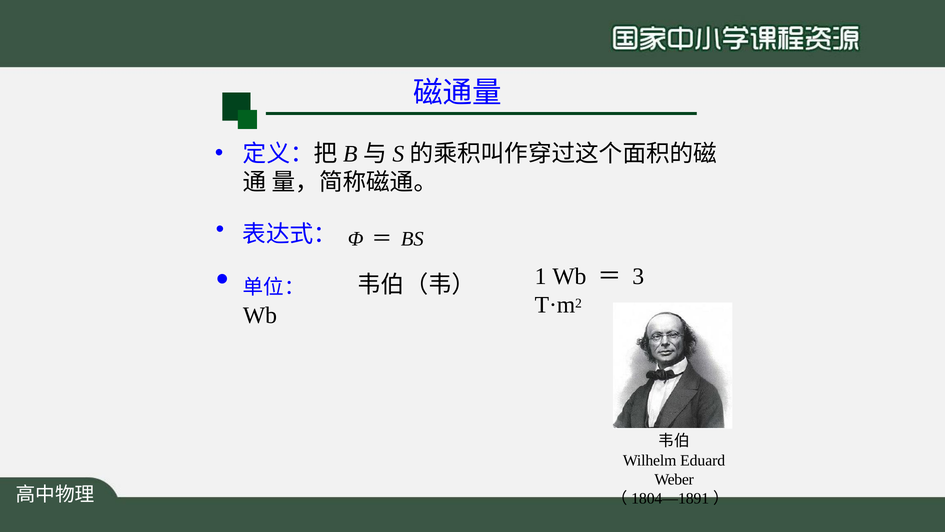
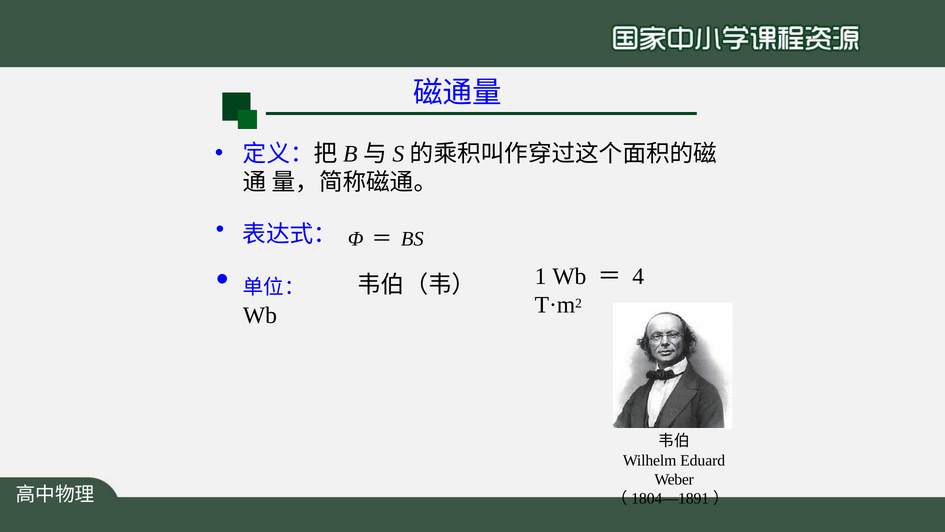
3: 3 -> 4 (638, 276)
